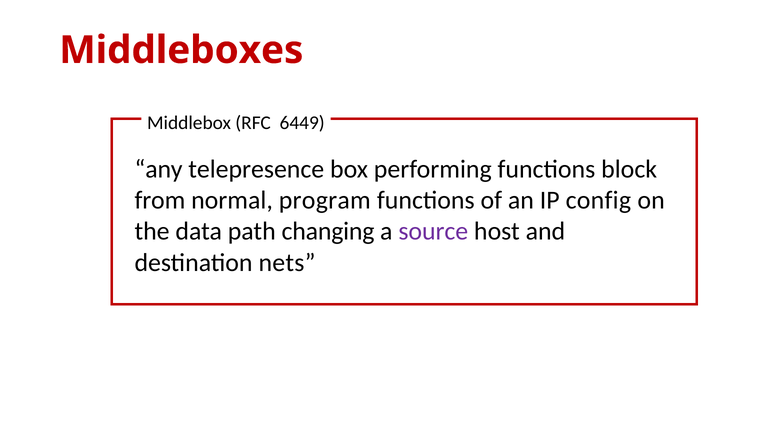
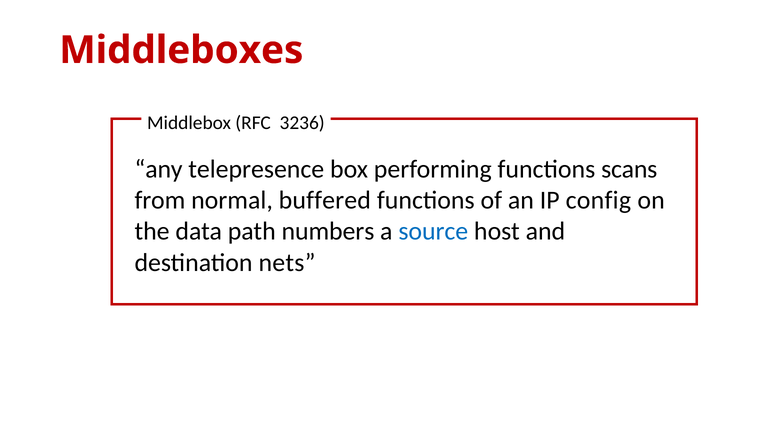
6449: 6449 -> 3236 (302, 123)
block: block -> scans (629, 170)
program: program -> buffered (325, 201)
changing: changing -> numbers (328, 232)
source colour: purple -> blue (433, 232)
